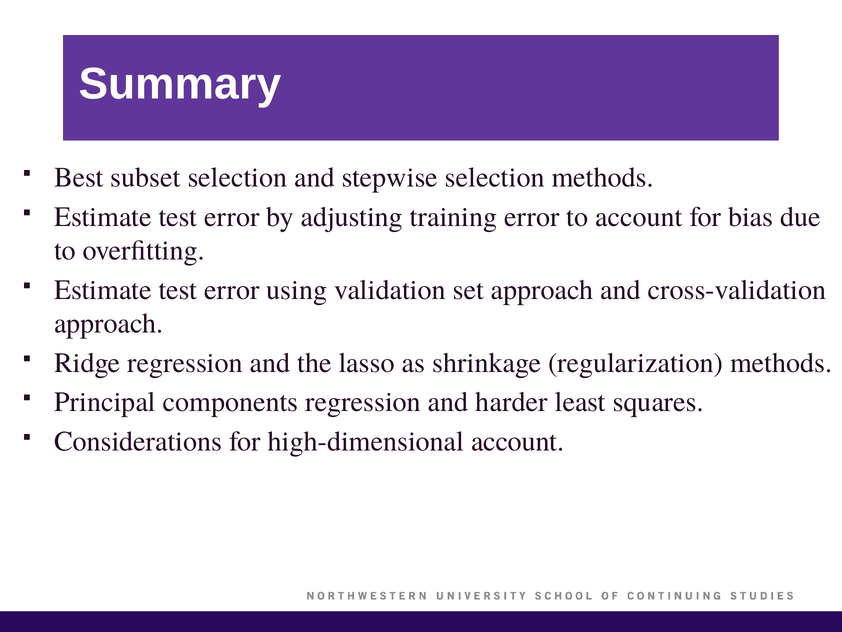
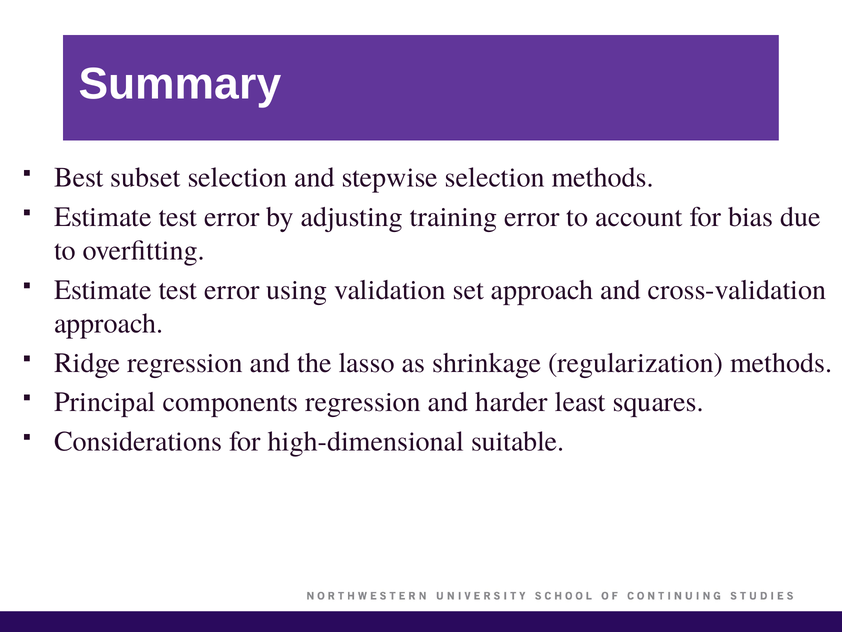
high-dimensional account: account -> suitable (518, 441)
